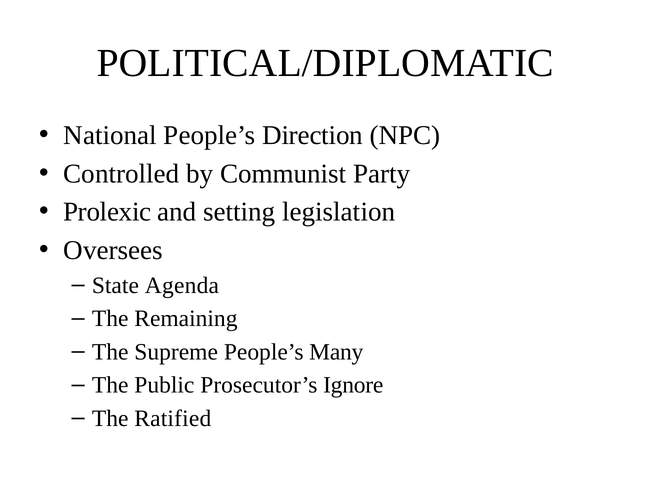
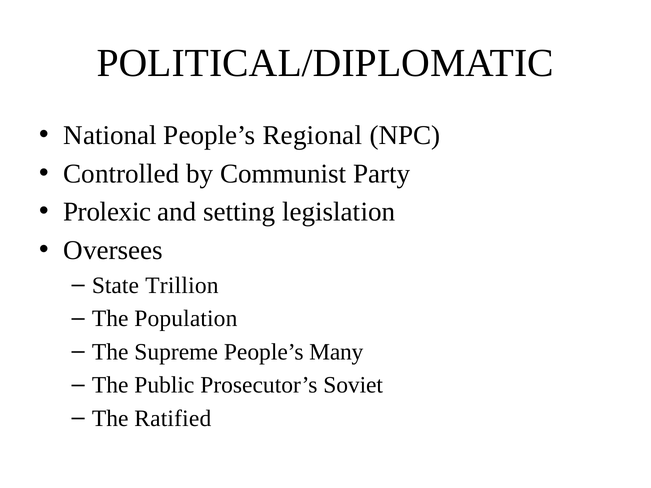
Direction: Direction -> Regional (312, 135)
Agenda: Agenda -> Trillion (182, 286)
Remaining: Remaining -> Population (186, 319)
Ignore: Ignore -> Soviet (353, 385)
